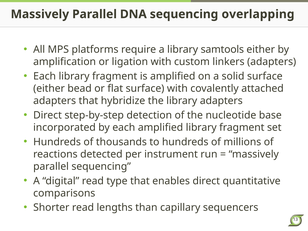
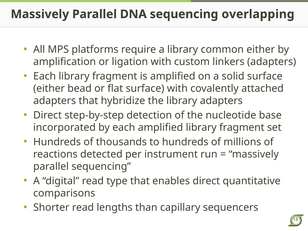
samtools: samtools -> common (222, 49)
